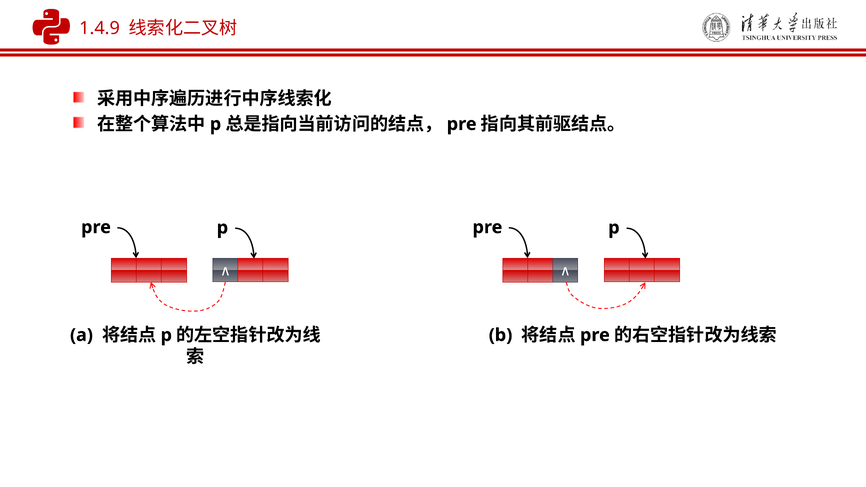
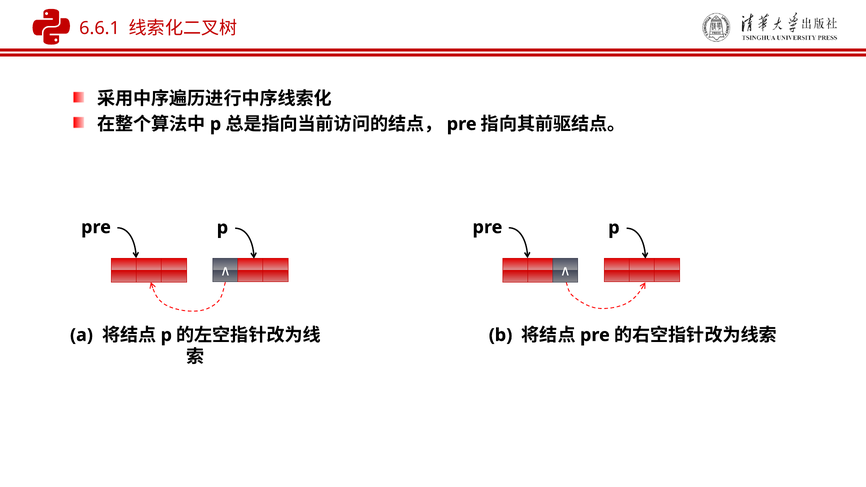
1.4.9: 1.4.9 -> 6.6.1 (100, 28)
